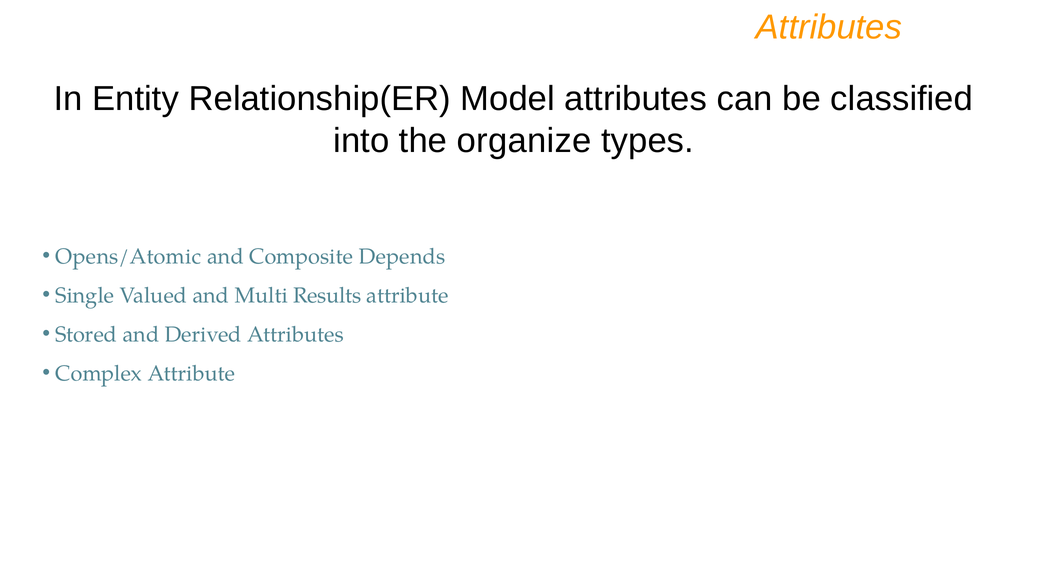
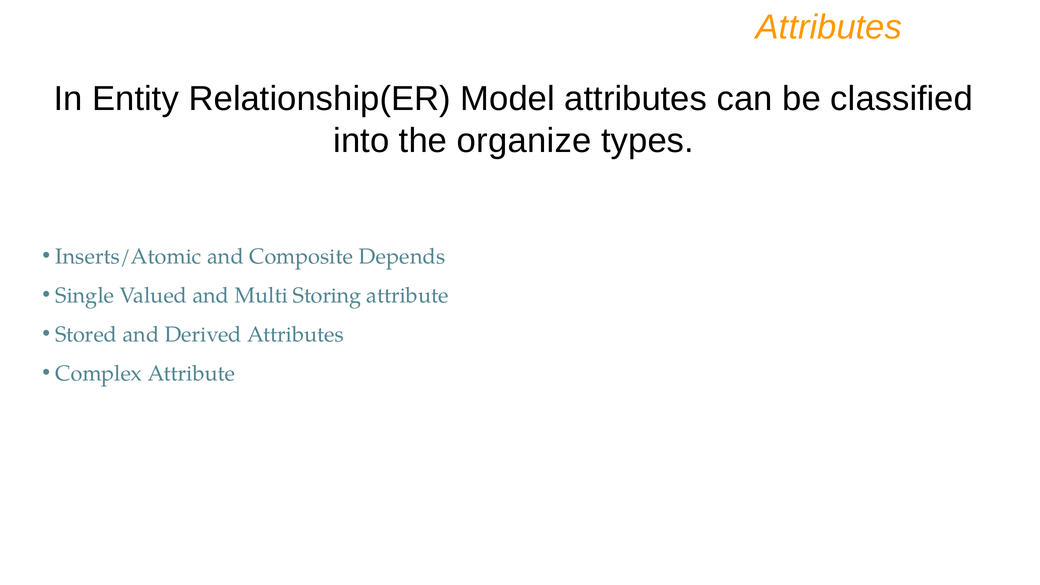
Opens/Atomic: Opens/Atomic -> Inserts/Atomic (128, 257)
Results: Results -> Storing (327, 296)
